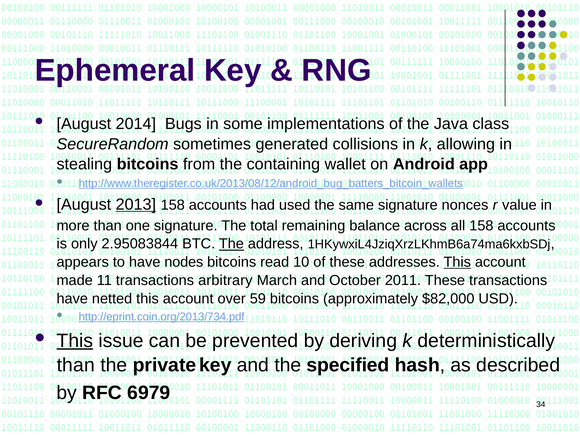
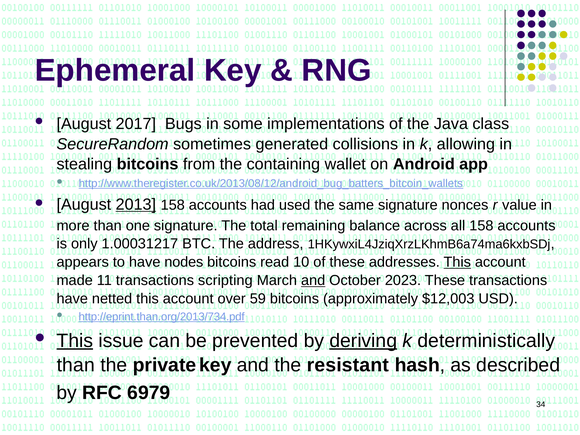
2014: 2014 -> 2017 (136, 124)
2.95083844: 2.95083844 -> 1.00031217 (140, 244)
The underline: present -> none (231, 244)
arbitrary: arbitrary -> scripting (225, 280)
and underline: none -> present (313, 280)
2011: 2011 -> 2023 (403, 280)
$82,000: $82,000 -> $12,003 (448, 299)
http://eprint.coin.org/2013/734.pdf: http://eprint.coin.org/2013/734.pdf -> http://eprint.than.org/2013/734.pdf (162, 317)
deriving underline: none -> present (363, 341)
specified: specified -> resistant (348, 365)
